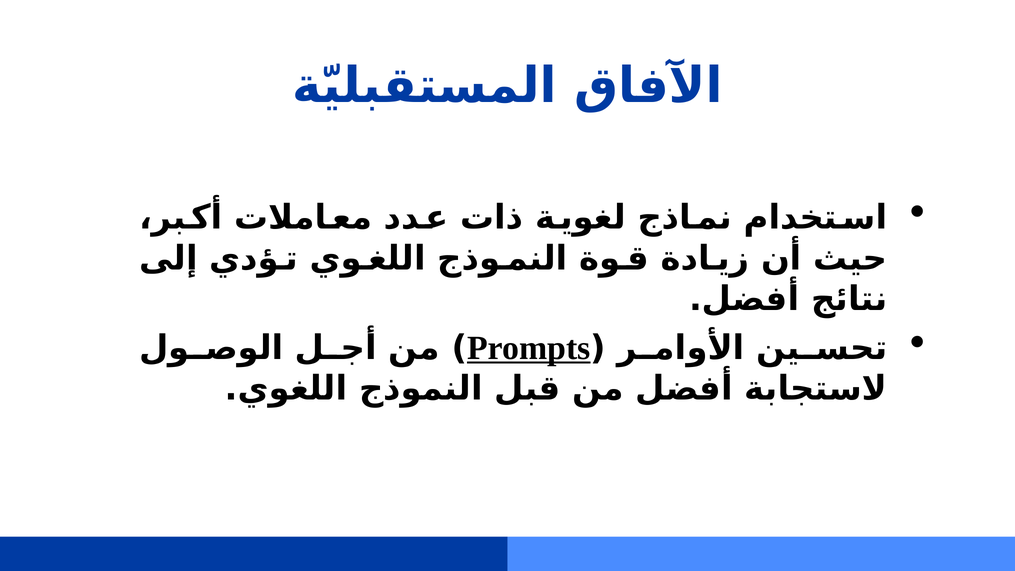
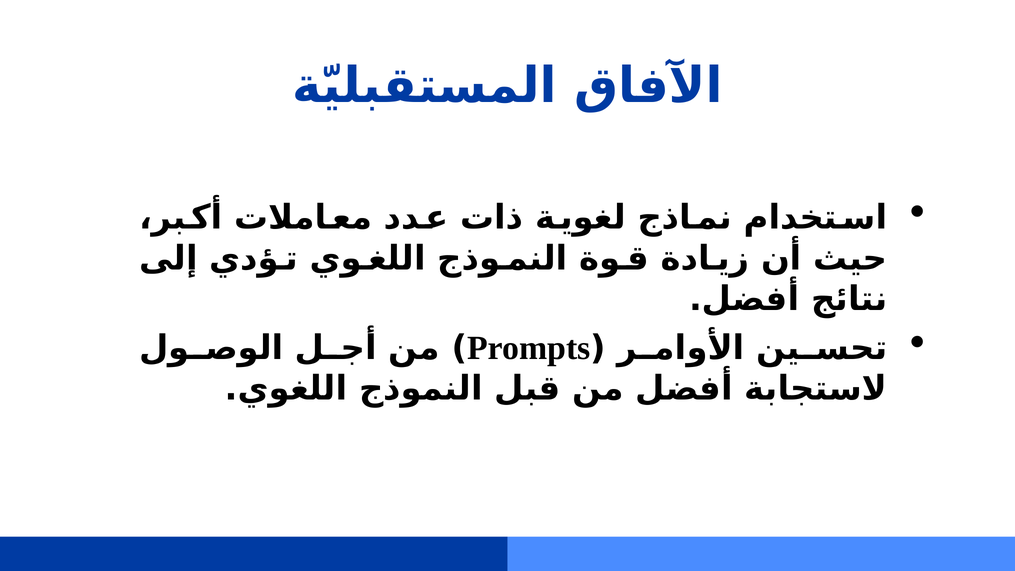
Prompts underline: present -> none (529, 348)
